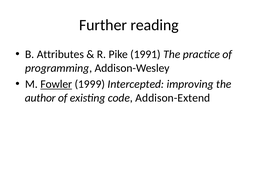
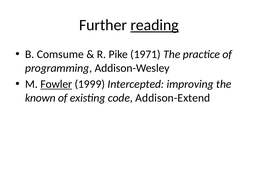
reading underline: none -> present (155, 25)
Attributes: Attributes -> Comsume (60, 54)
1991: 1991 -> 1971 (145, 54)
author: author -> known (40, 98)
